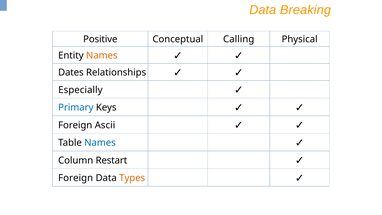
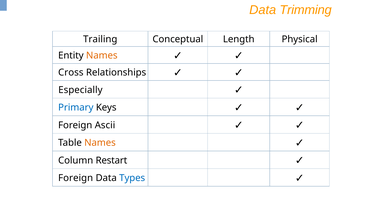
Breaking: Breaking -> Trimming (306, 10)
Positive: Positive -> Trailing (100, 39)
Calling: Calling -> Length (239, 39)
Dates: Dates -> Cross (71, 72)
Names colour: blue -> orange (100, 143)
Types colour: orange -> blue (132, 178)
